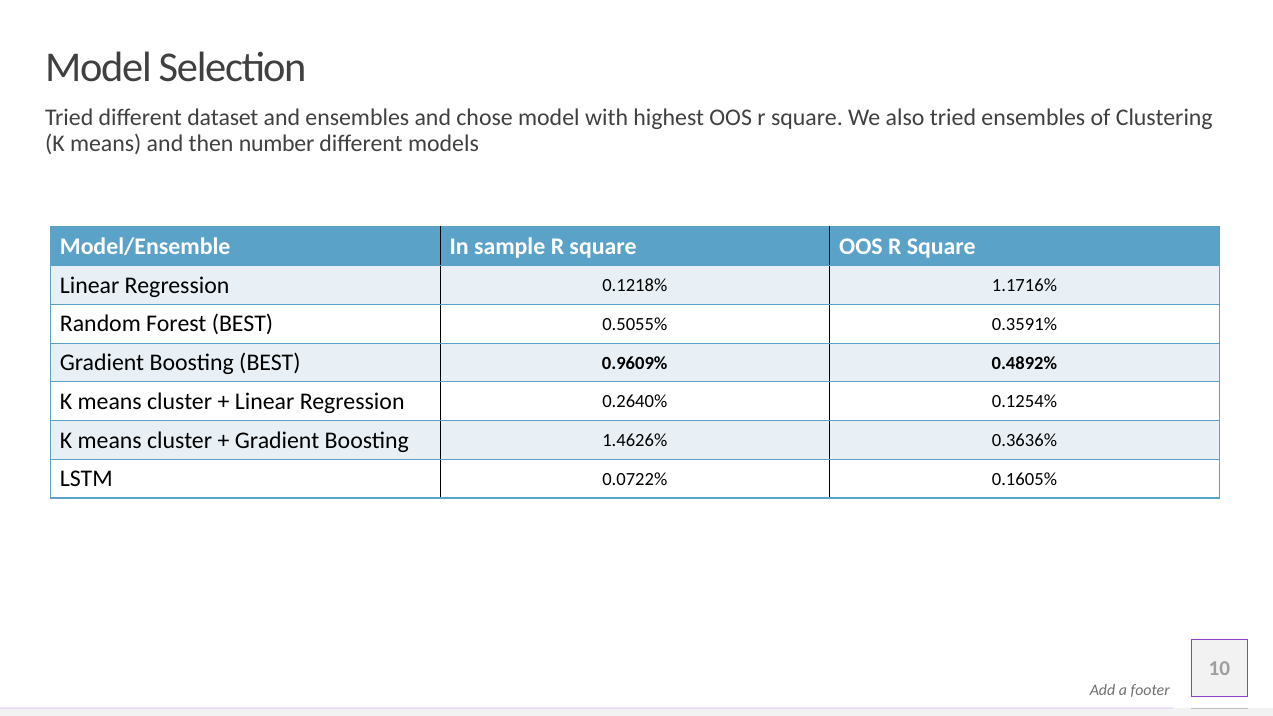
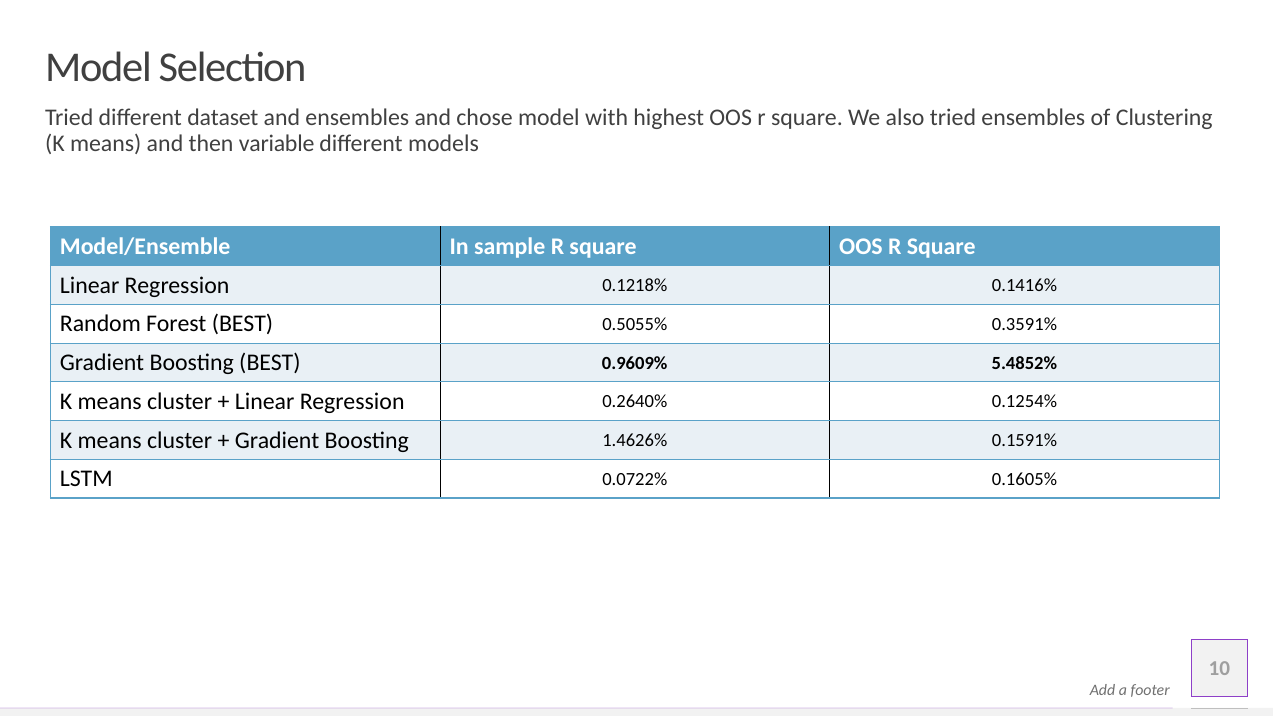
number: number -> variable (277, 144)
1.1716%: 1.1716% -> 0.1416% (1024, 286)
0.4892%: 0.4892% -> 5.4852% (1024, 363)
0.3636%: 0.3636% -> 0.1591% (1024, 440)
